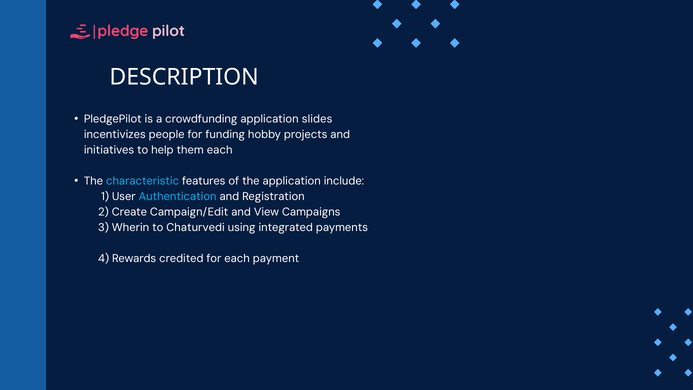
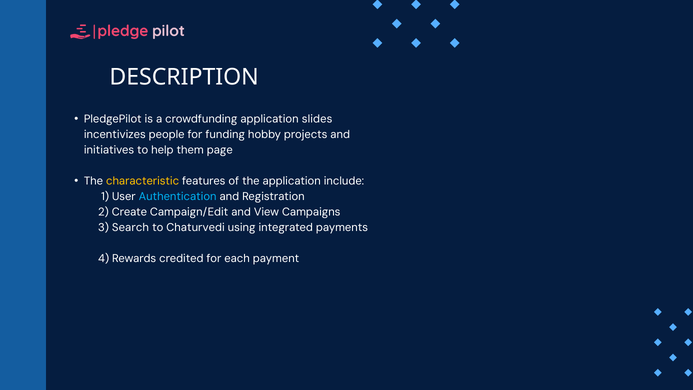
them each: each -> page (220, 150)
characteristic colour: light blue -> yellow (143, 181)
Wherin: Wherin -> Search (130, 227)
